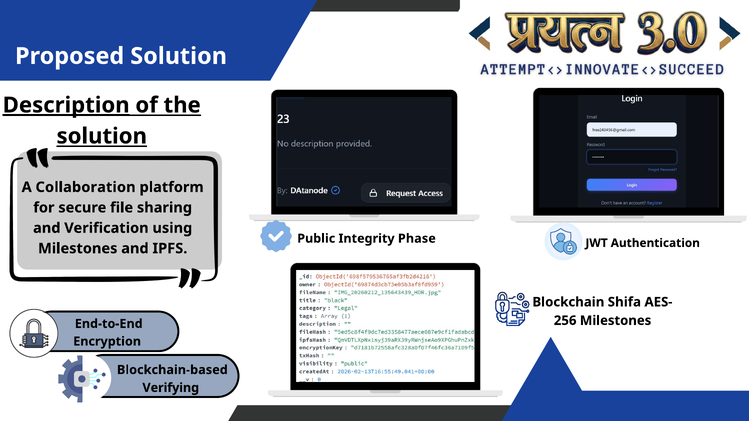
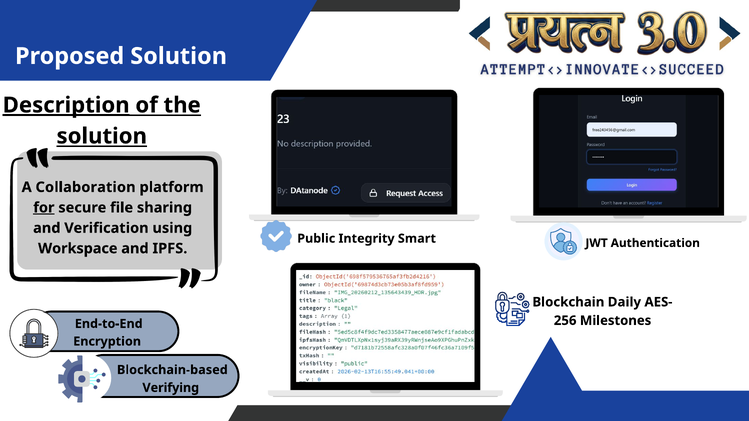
for underline: none -> present (44, 208)
Phase: Phase -> Smart (417, 239)
Milestones: Milestones -> Workspace (78, 249)
Shifa: Shifa -> Daily (624, 302)
